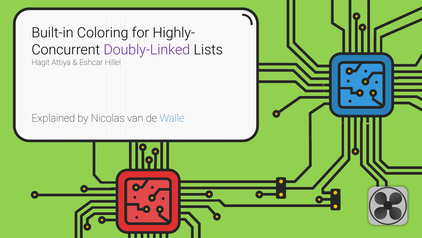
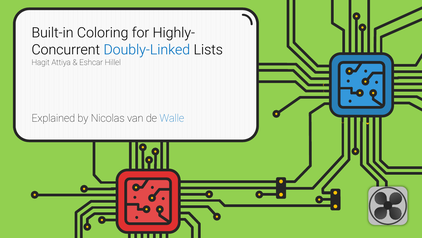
Doubly-Linked colour: purple -> blue (147, 50)
